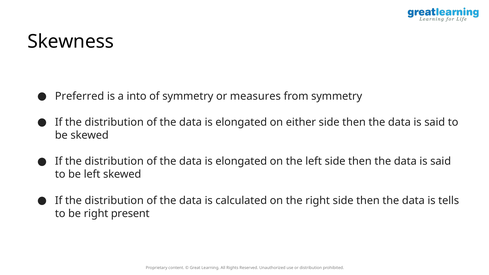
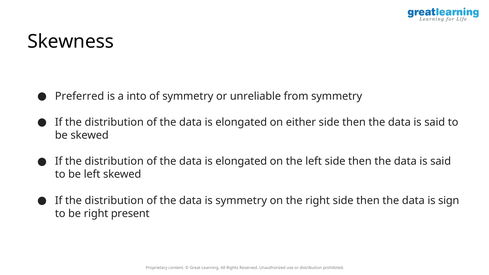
measures: measures -> unreliable (255, 96)
is calculated: calculated -> symmetry (241, 200)
tells: tells -> sign (449, 200)
